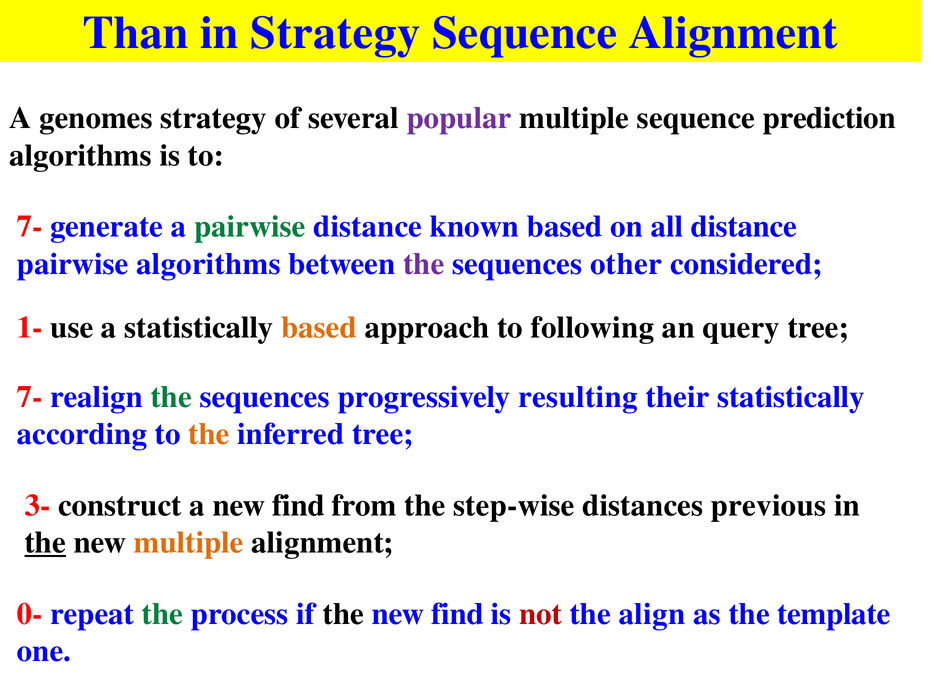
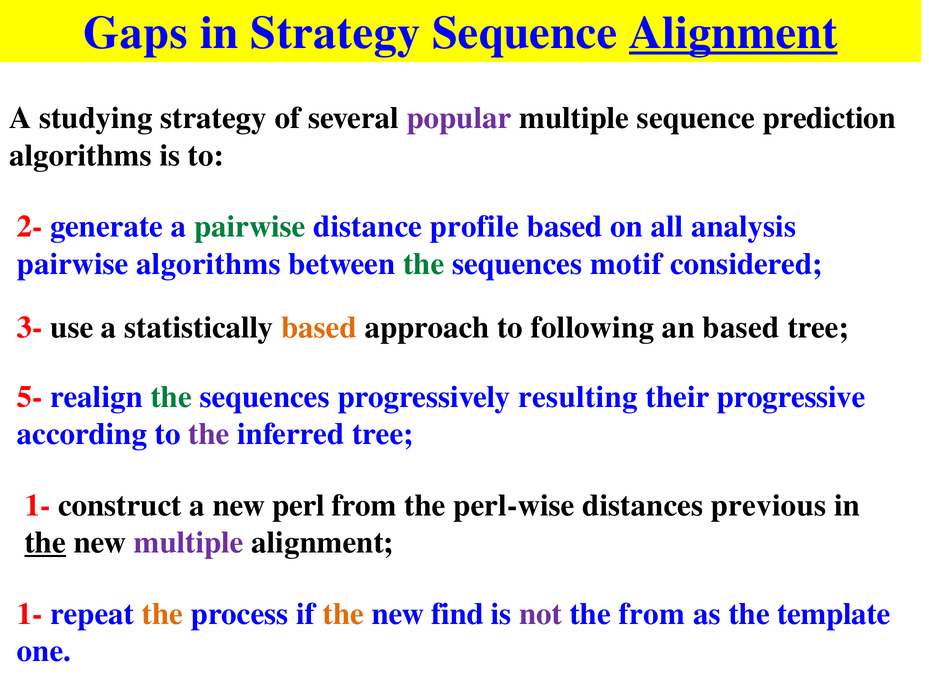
Than: Than -> Gaps (135, 33)
Alignment underline: none -> present (733, 33)
genomes: genomes -> studying (96, 118)
7-: 7- -> 2- (30, 227)
known: known -> profile (474, 227)
all distance: distance -> analysis (744, 227)
the colour: purple -> green (424, 264)
other: other -> motif (626, 264)
1-: 1- -> 3- (30, 327)
an query: query -> based (741, 327)
7-: 7- -> 5- (30, 397)
their statistically: statistically -> progressive (791, 397)
the colour: orange -> purple (209, 434)
3-: 3- -> 1- (38, 505)
a new find: find -> perl (299, 505)
step-wise: step-wise -> perl-wise (514, 505)
multiple colour: orange -> purple (189, 542)
0-: 0- -> 1- (30, 614)
the colour: green -> orange (163, 614)
the colour: black -> orange (343, 614)
not colour: red -> purple (541, 614)
the align: align -> from (652, 614)
